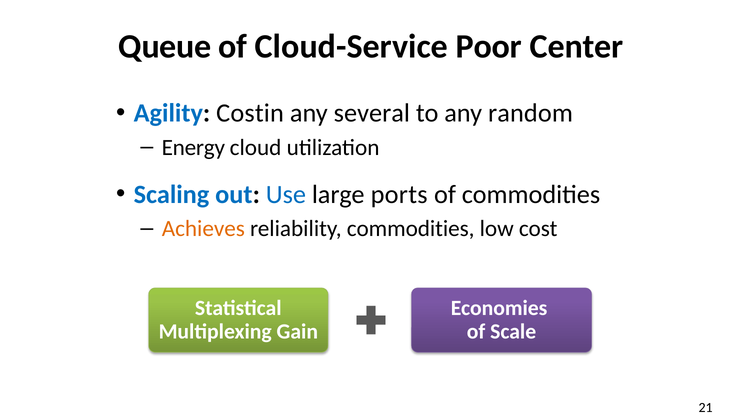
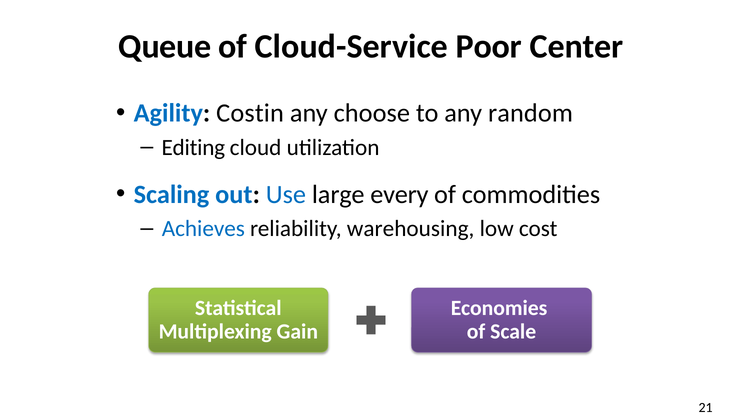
several: several -> choose (372, 113)
Energy: Energy -> Editing (193, 147)
ports: ports -> every (399, 195)
Achieves colour: orange -> blue (203, 229)
reliability commodities: commodities -> warehousing (411, 229)
